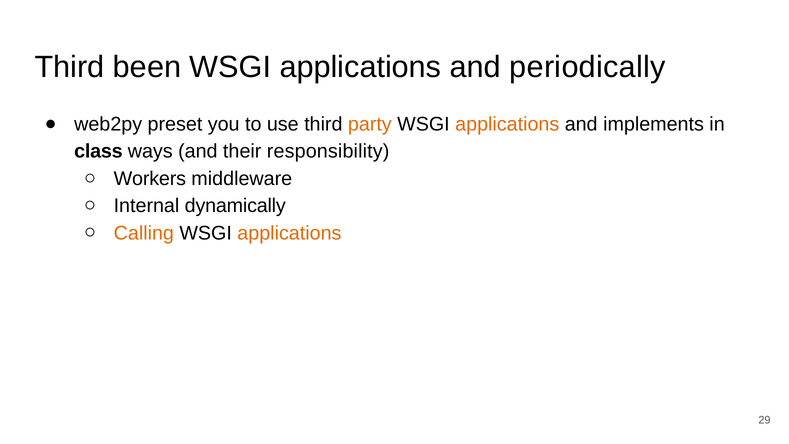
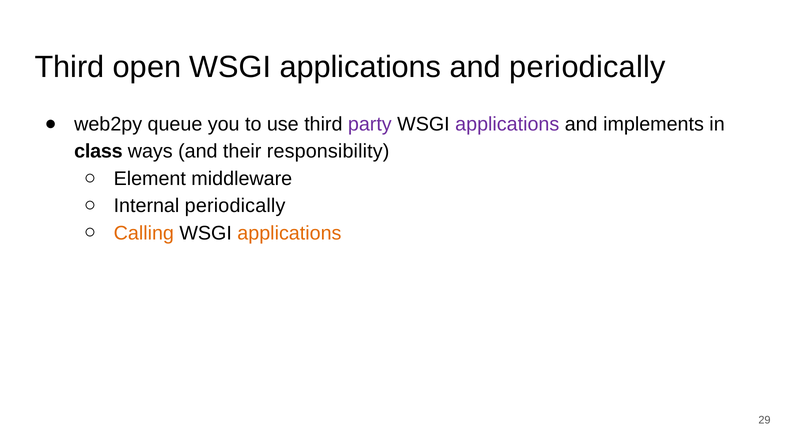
been: been -> open (147, 67)
preset: preset -> queue (175, 124)
party colour: orange -> purple (370, 124)
applications colour: orange -> purple (507, 124)
Workers: Workers -> Element (150, 179)
Internal dynamically: dynamically -> periodically (235, 206)
